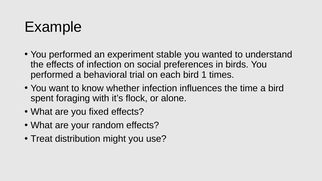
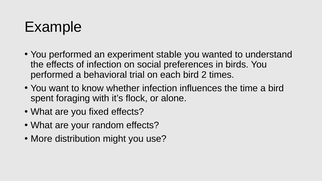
1: 1 -> 2 (204, 75)
Treat: Treat -> More (41, 139)
